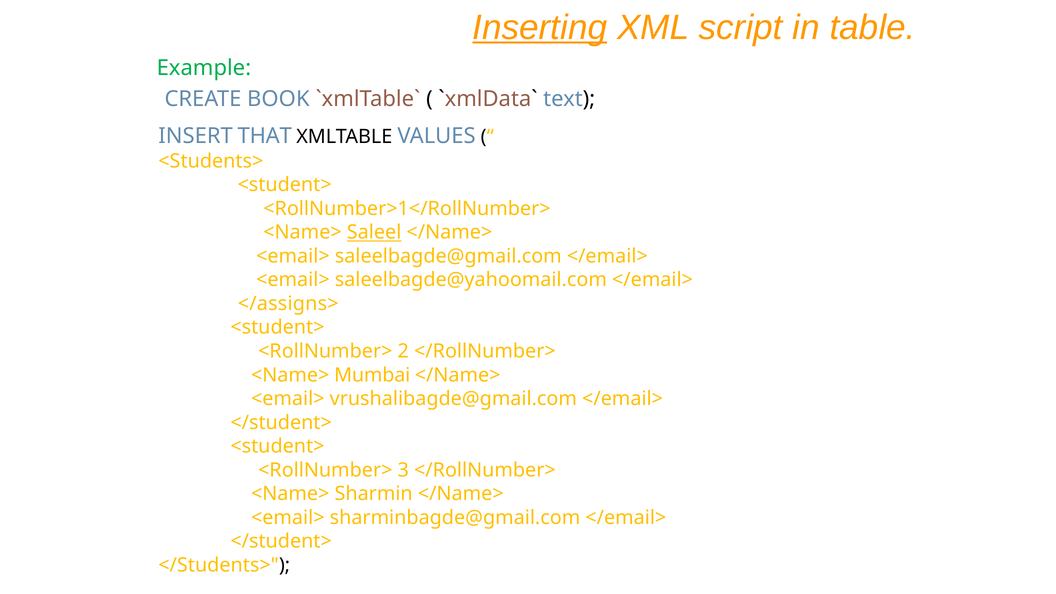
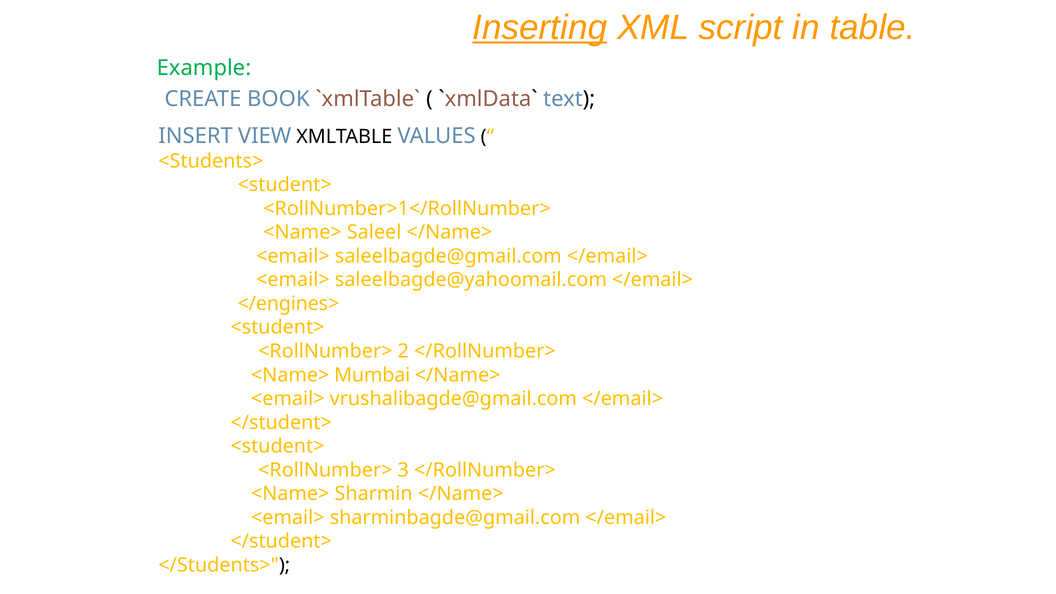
THAT: THAT -> VIEW (265, 136)
Saleel underline: present -> none (374, 232)
</assigns>: </assigns> -> </engines> (288, 304)
